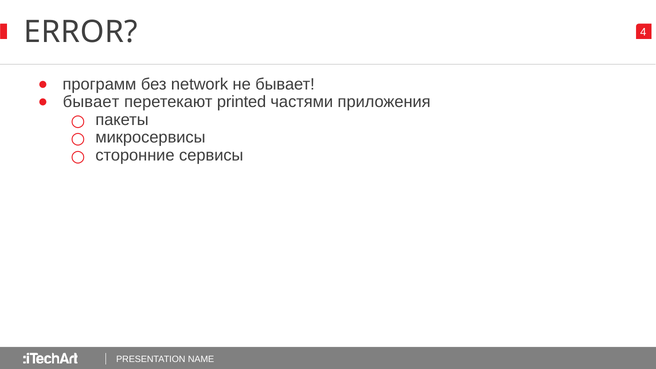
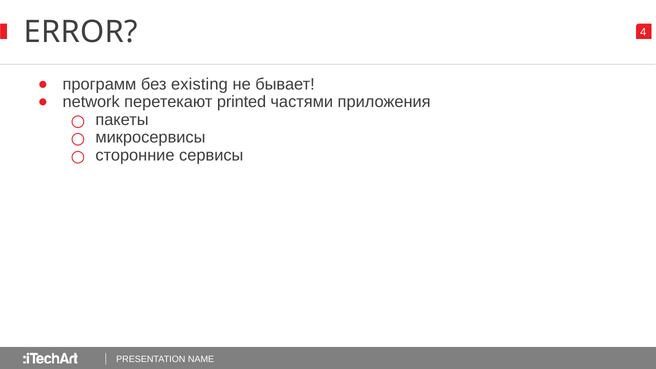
network: network -> existing (199, 84)
бывает: бывает -> network (91, 102)
